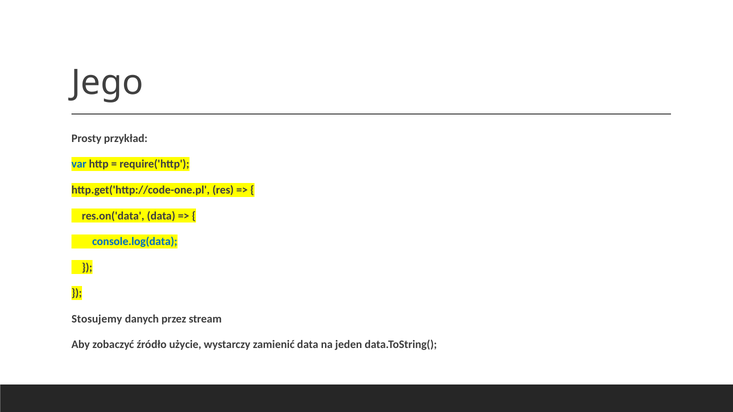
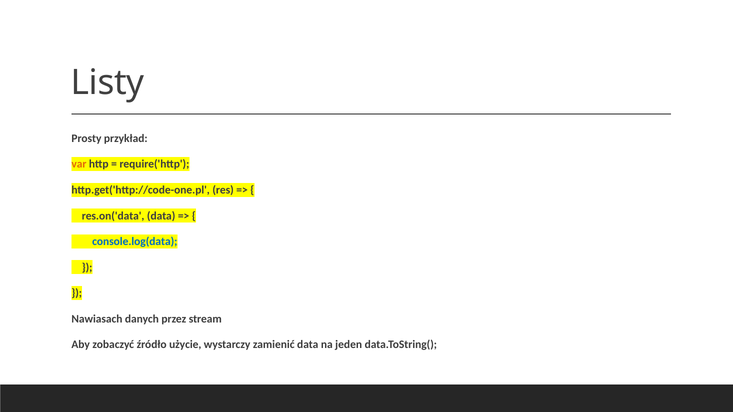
Jego: Jego -> Listy (108, 83)
var colour: blue -> orange (79, 164)
Stosujemy: Stosujemy -> Nawiasach (97, 319)
